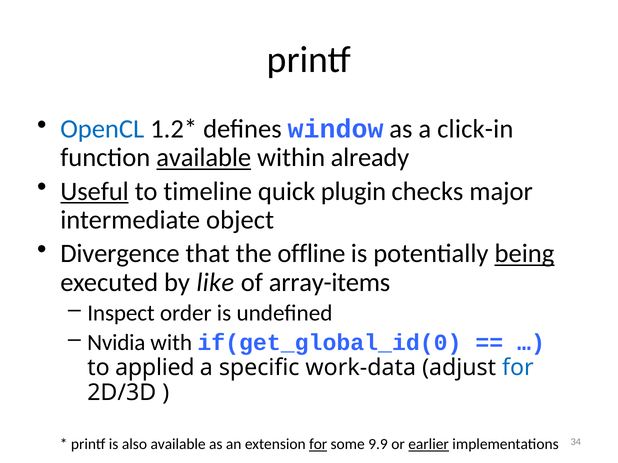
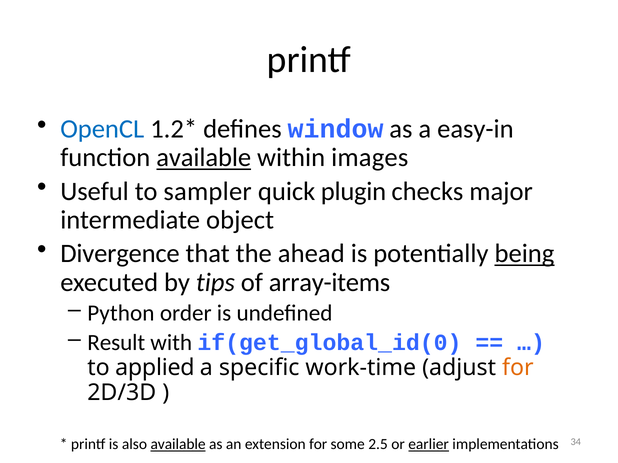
click-in: click-in -> easy-in (475, 129)
already: already -> images (370, 158)
Useful underline: present -> none (95, 192)
timeline: timeline -> sampler (208, 192)
offline: offline -> ahead (311, 254)
like: like -> tips (215, 283)
Inspect: Inspect -> Python (121, 314)
Nvidia: Nvidia -> Result (116, 343)
work-data: work-data -> work-time (361, 368)
for colour: blue -> orange (518, 368)
available underline: none -> present (178, 445)
for underline: present -> none (318, 445)
9.9: 9.9 -> 2.5 (378, 445)
